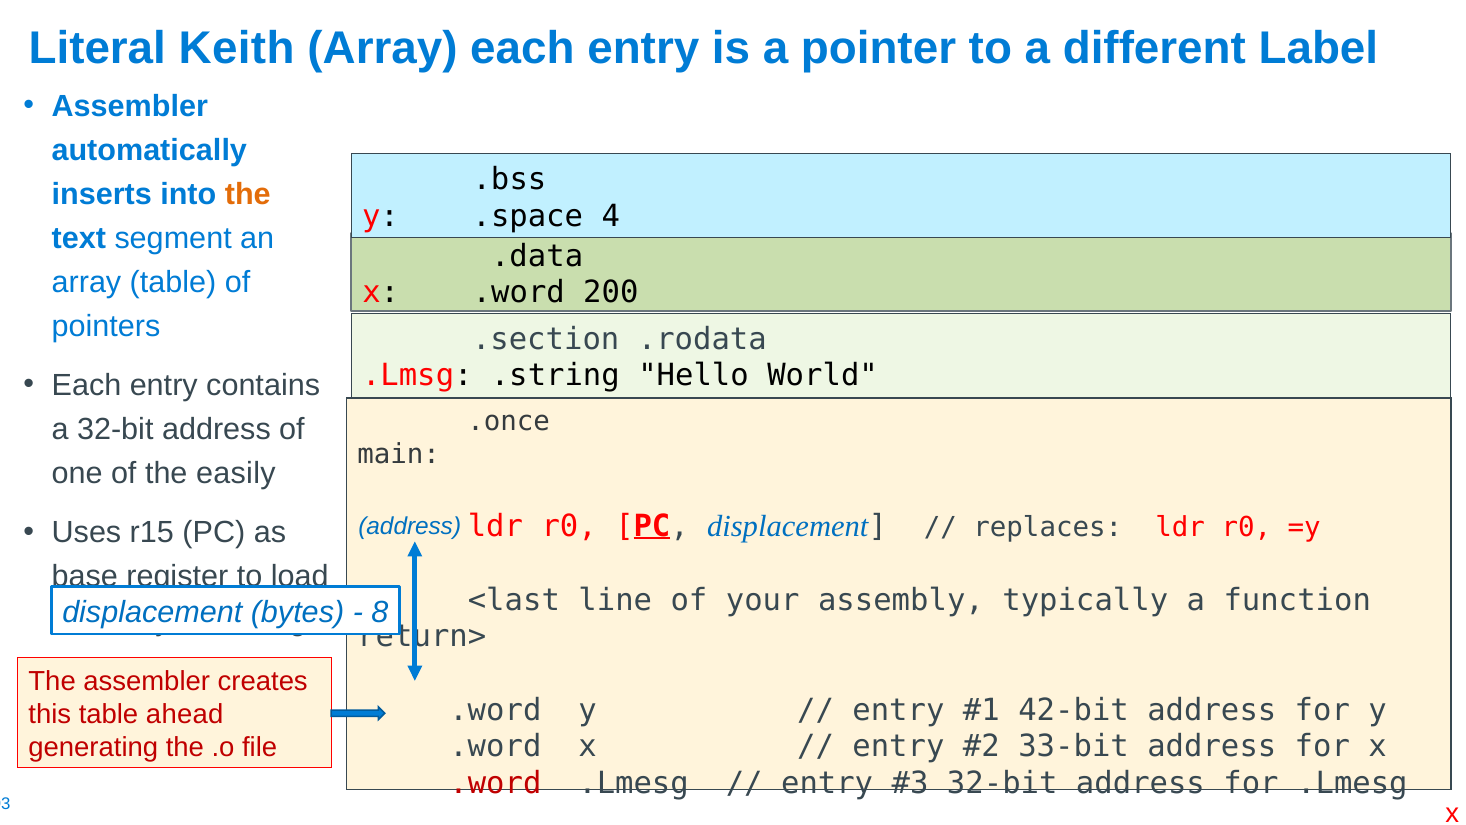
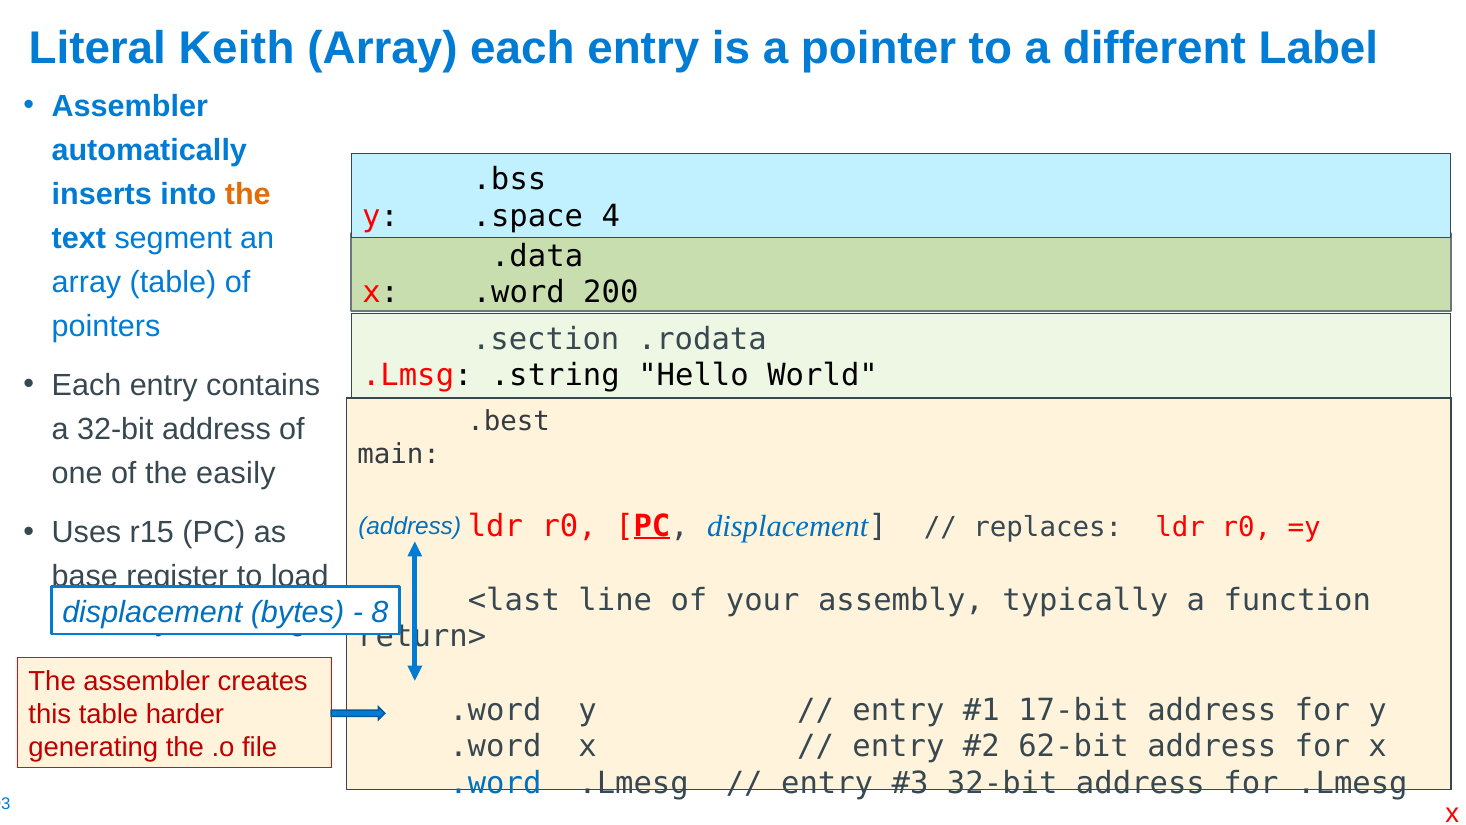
.once: .once -> .best (509, 422)
42-bit: 42-bit -> 17-bit (1074, 710)
ahead: ahead -> harder (185, 714)
33-bit: 33-bit -> 62-bit (1074, 746)
.word colour: red -> blue (495, 783)
